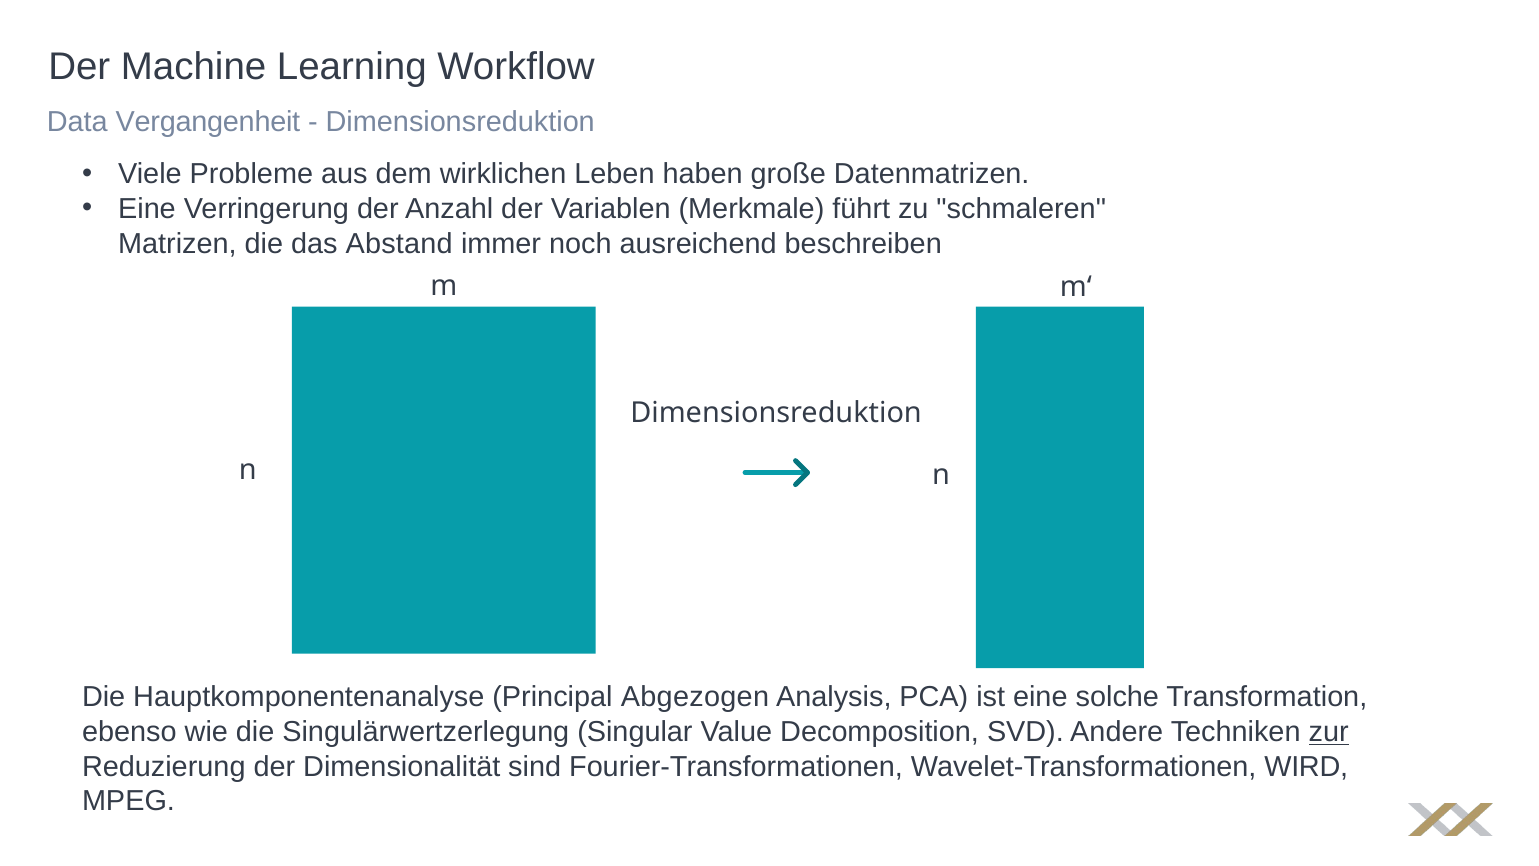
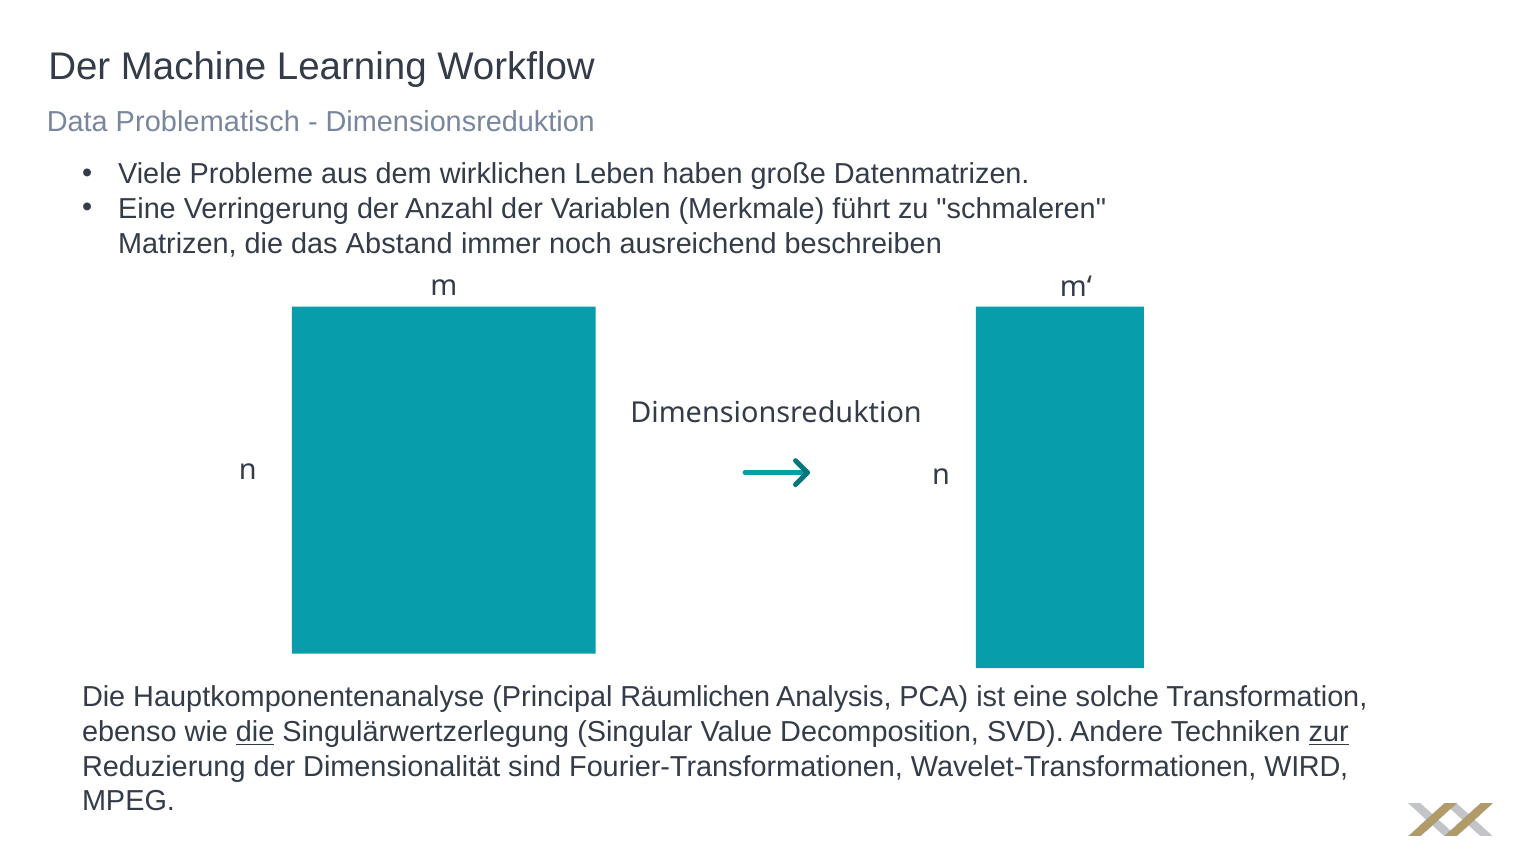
Vergangenheit: Vergangenheit -> Problematisch (208, 121)
Abgezogen: Abgezogen -> Räumlichen (695, 697)
die underline: none -> present (255, 732)
